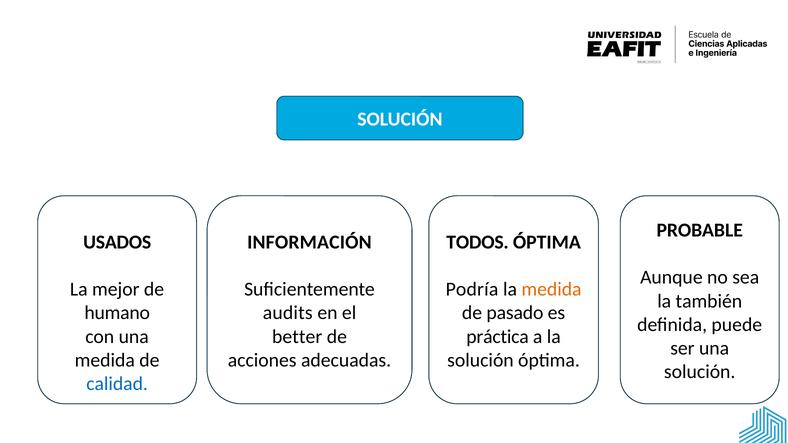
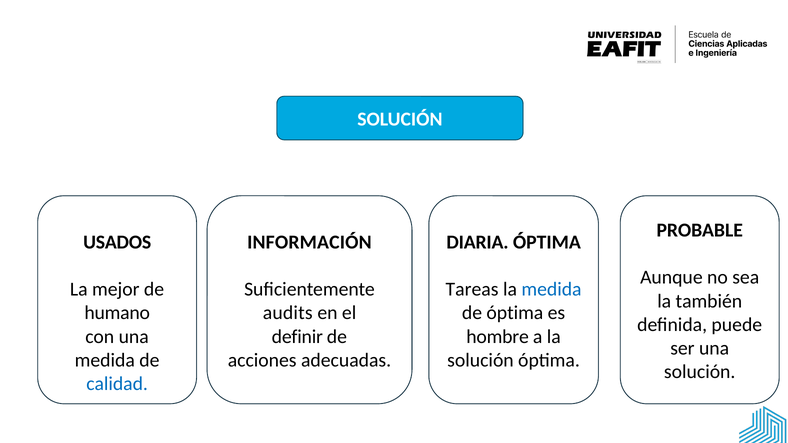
TODOS: TODOS -> DIARIA (478, 242)
Podría: Podría -> Tareas (472, 289)
medida colour: orange -> blue (551, 289)
de pasado: pasado -> óptima (515, 313)
better: better -> definir (297, 337)
práctica: práctica -> hombre (498, 337)
